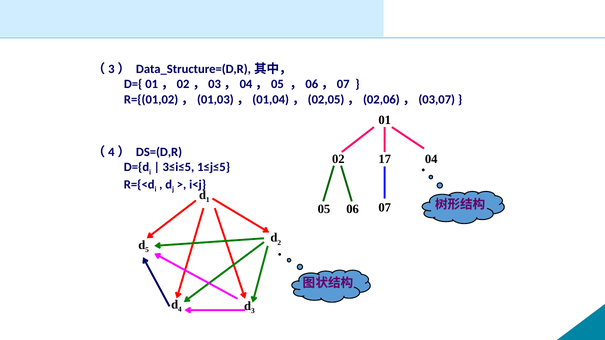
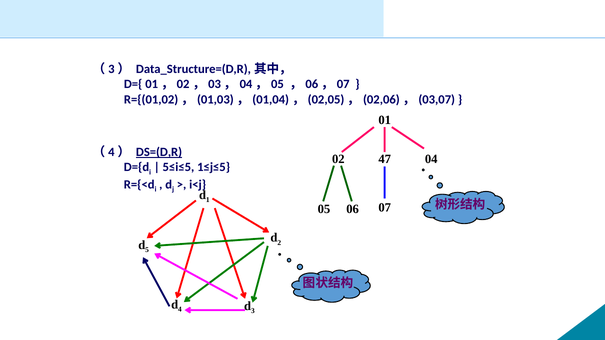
DS=(D,R underline: none -> present (159, 152)
17: 17 -> 47 (385, 159)
3≤i≤5: 3≤i≤5 -> 5≤i≤5 (178, 167)
